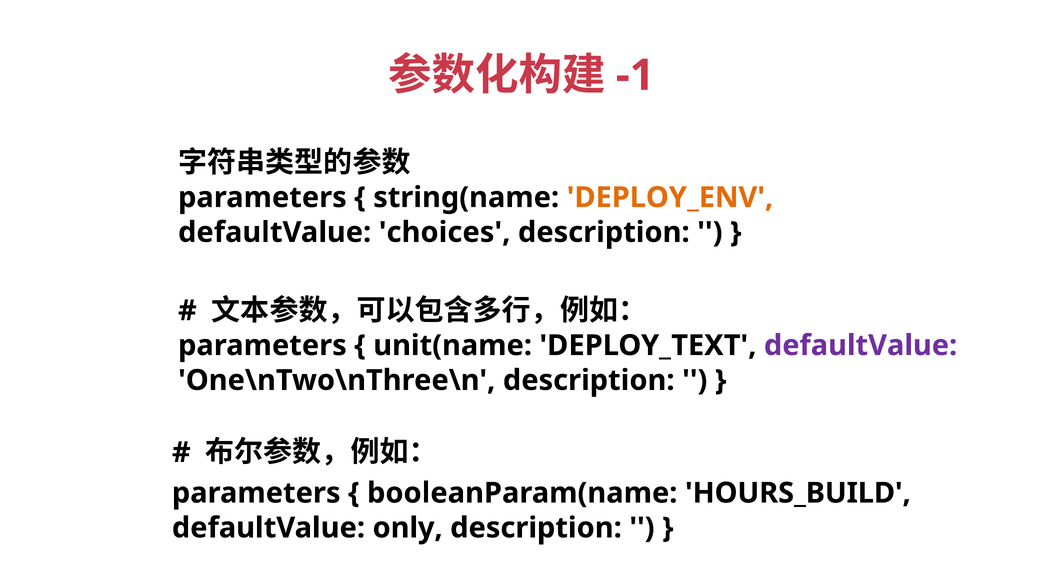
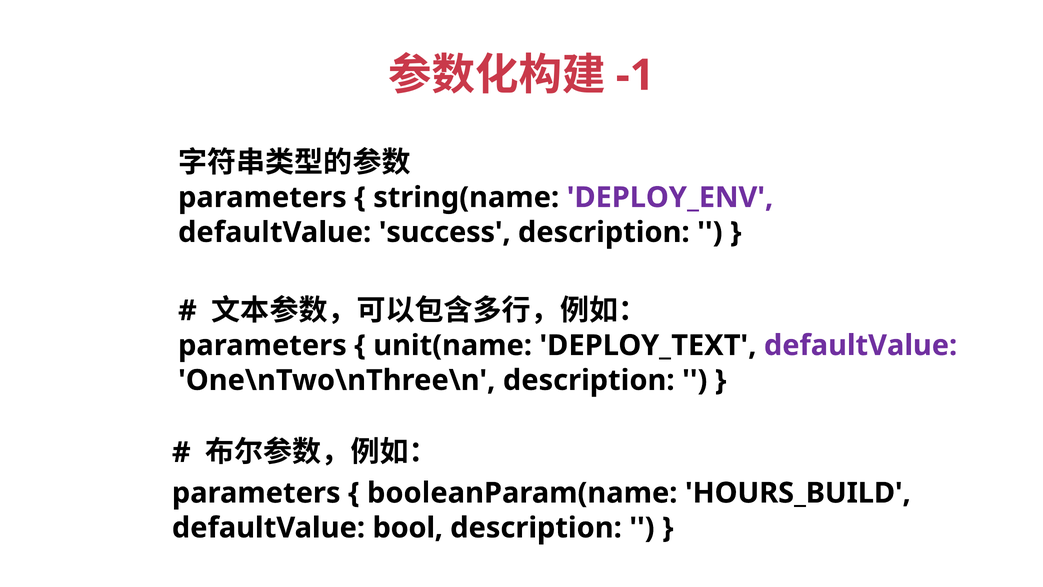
DEPLOY_ENV colour: orange -> purple (670, 197)
choices: choices -> success (445, 232)
only: only -> bool (408, 528)
